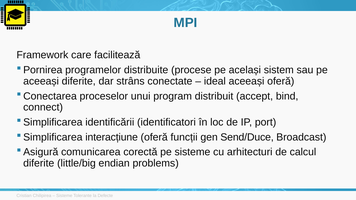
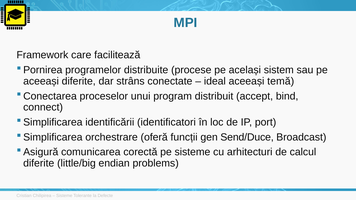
aceeași oferă: oferă -> temă (281, 81)
interacțiune: interacțiune -> orchestrare (112, 137)
